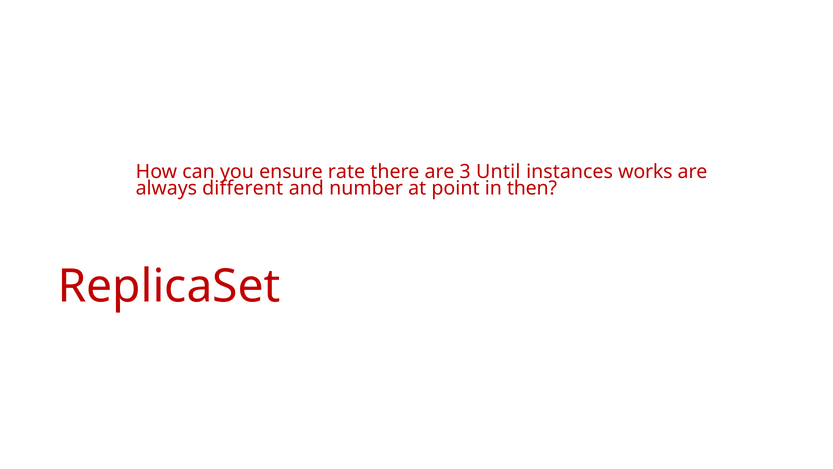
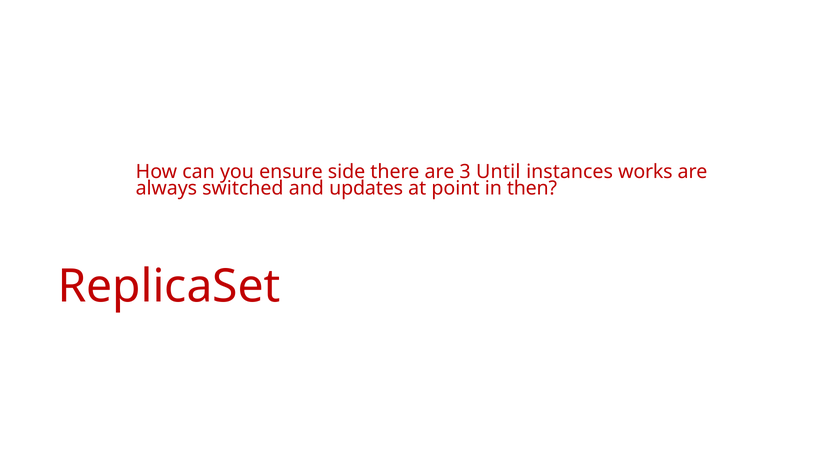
rate: rate -> side (347, 172)
different: different -> switched (243, 188)
number: number -> updates (366, 188)
